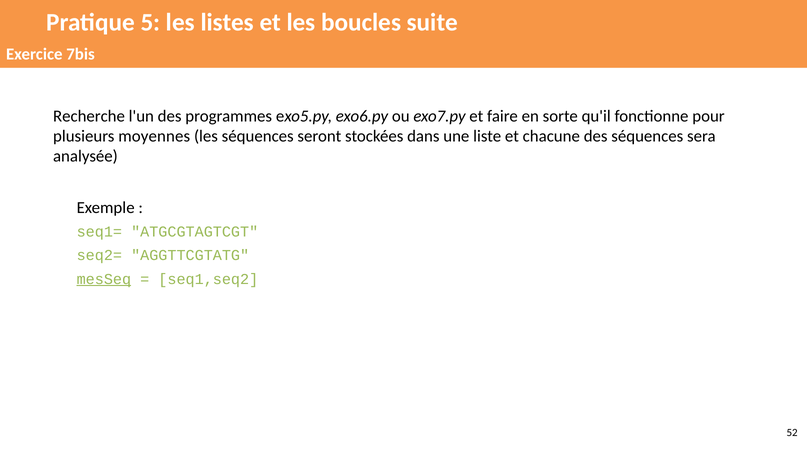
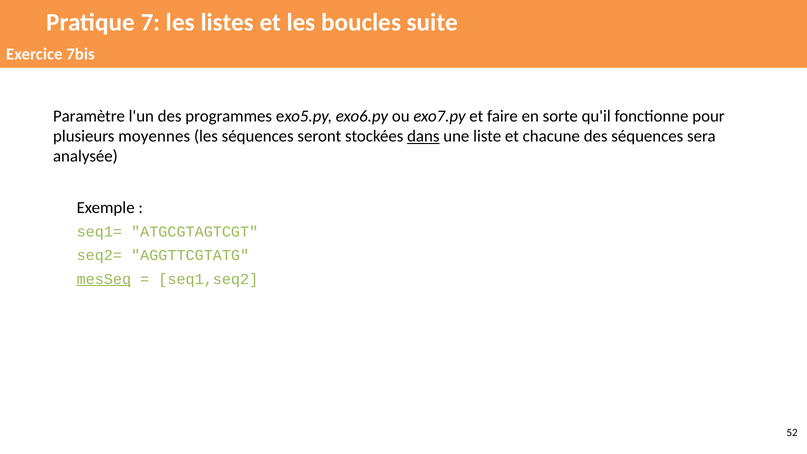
5: 5 -> 7 (150, 22)
Recherche: Recherche -> Paramètre (89, 116)
dans underline: none -> present (423, 136)
